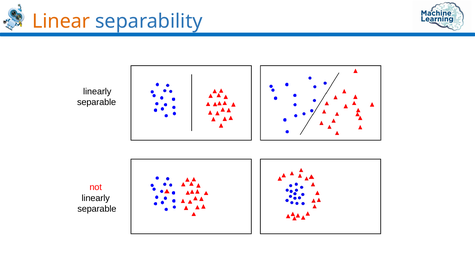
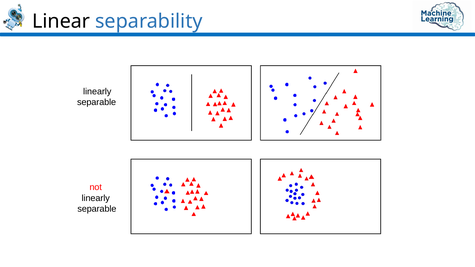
Linear colour: orange -> black (61, 21)
